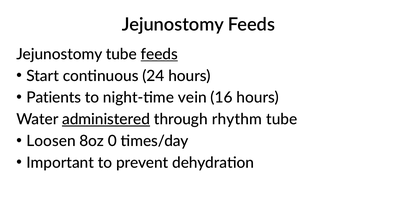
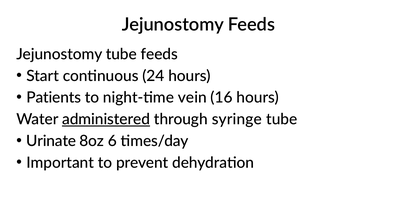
feeds underline: present -> none (159, 54)
rhythm: rhythm -> syringe (237, 119)
Loosen: Loosen -> Urinate (51, 141)
0: 0 -> 6 (112, 141)
